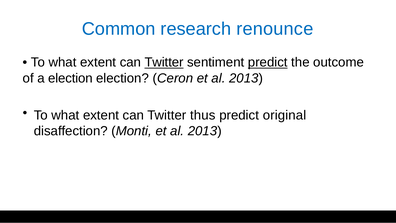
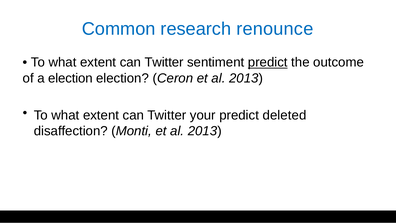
Twitter underline: present -> none (164, 62)
thus: thus -> your (203, 115)
original: original -> deleted (285, 115)
